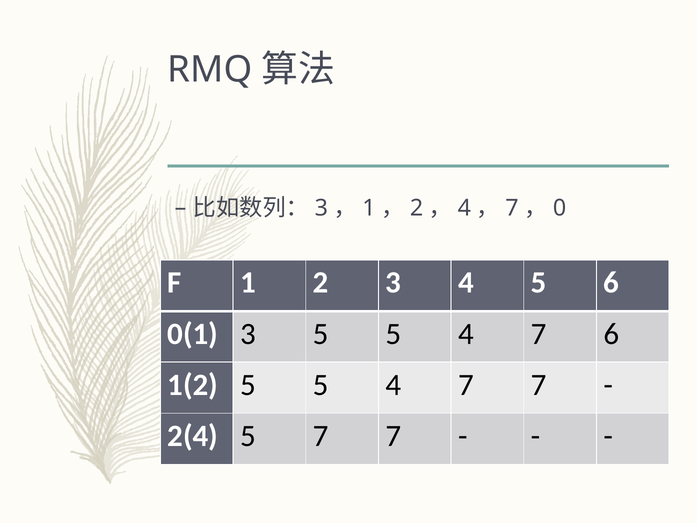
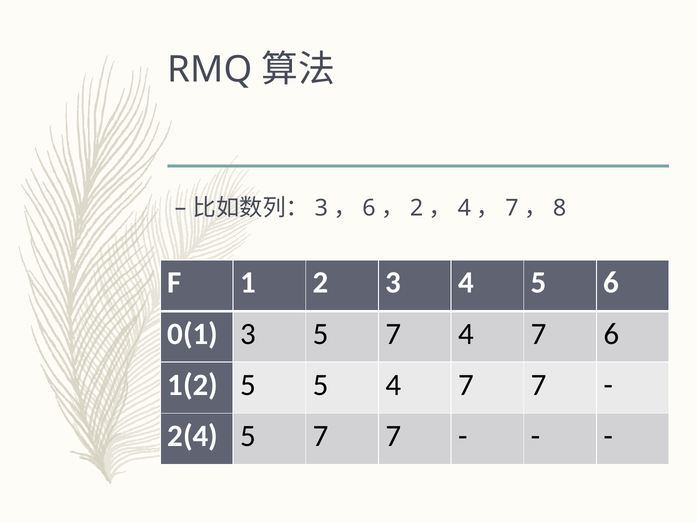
1: 1 -> 6 (369, 208)
0: 0 -> 8 (560, 208)
3 5 5: 5 -> 7 (393, 334)
